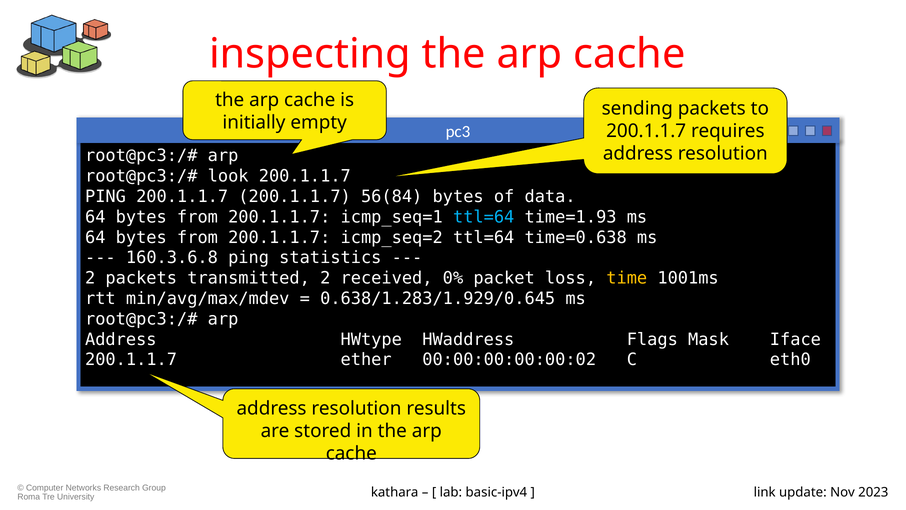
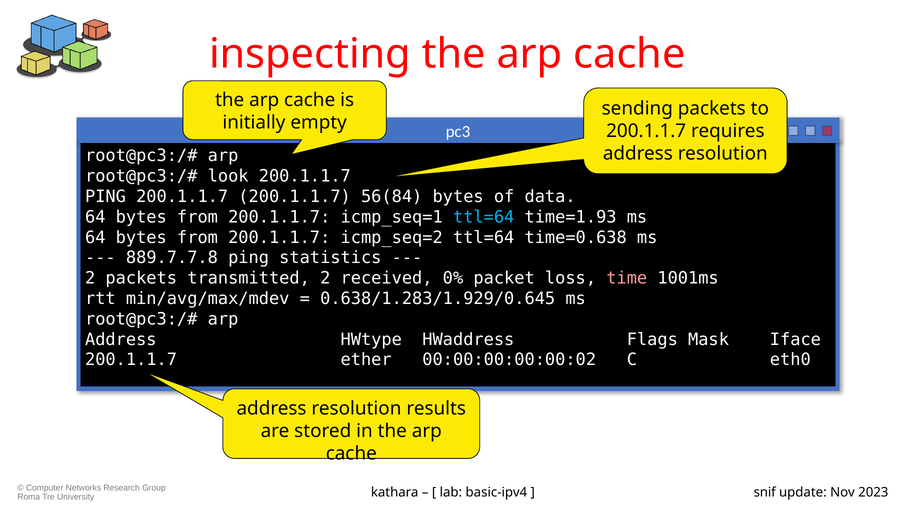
160.3.6.8: 160.3.6.8 -> 889.7.7.8 (172, 258)
time colour: yellow -> pink (627, 278)
link: link -> snif (765, 492)
